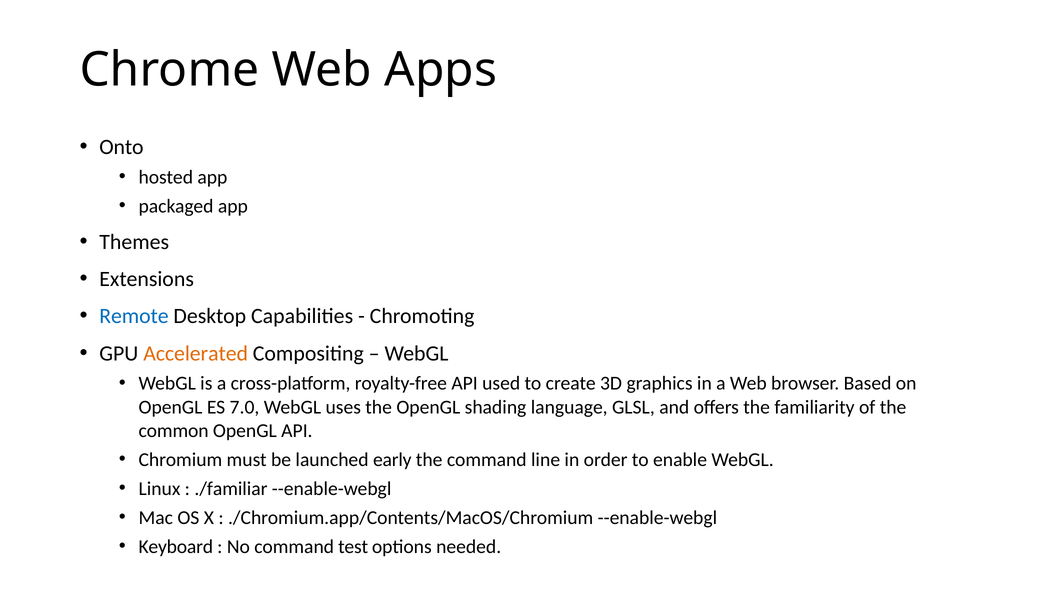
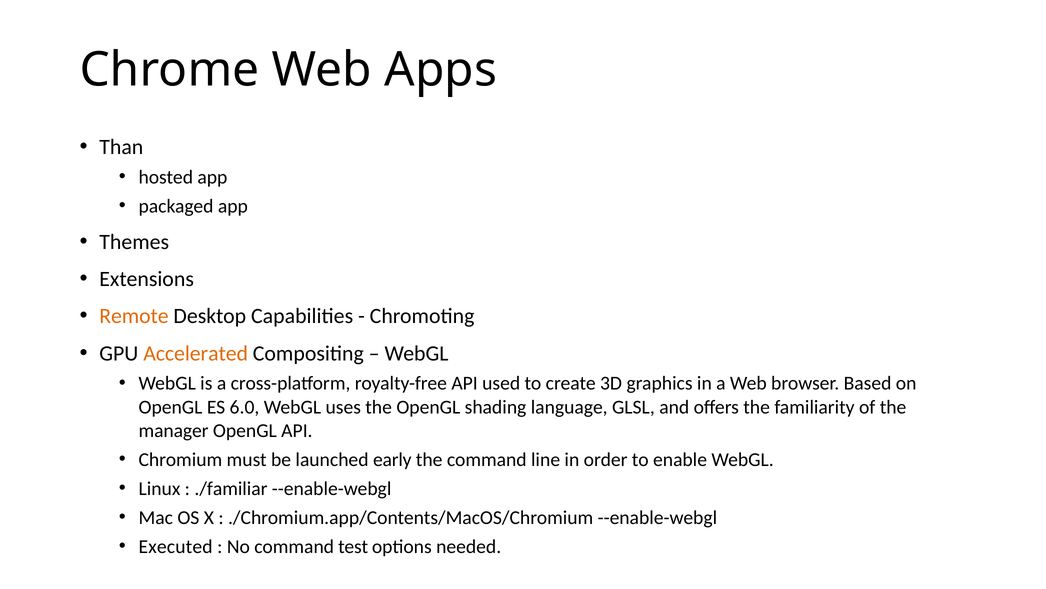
Onto: Onto -> Than (121, 147)
Remote colour: blue -> orange (134, 316)
7.0: 7.0 -> 6.0 (244, 407)
common: common -> manager (174, 430)
Keyboard: Keyboard -> Executed (176, 546)
